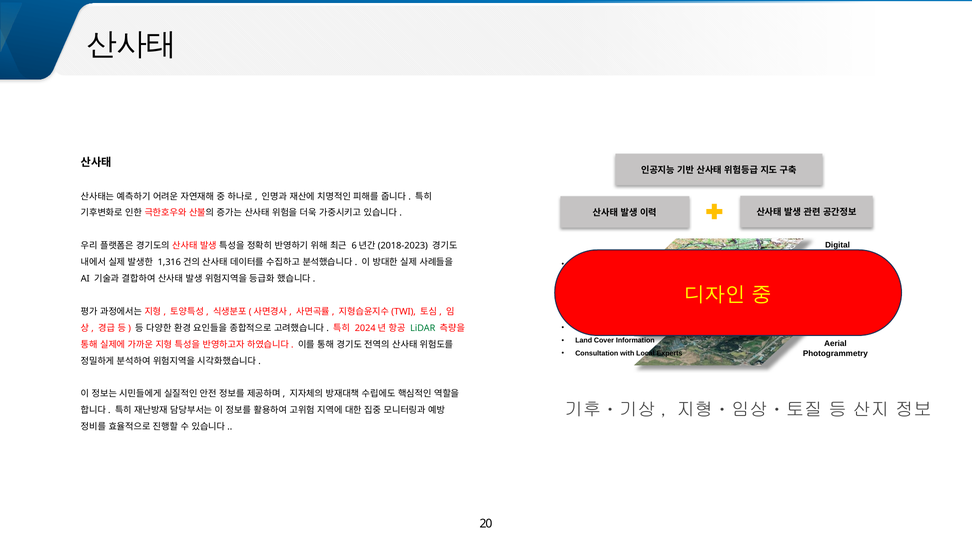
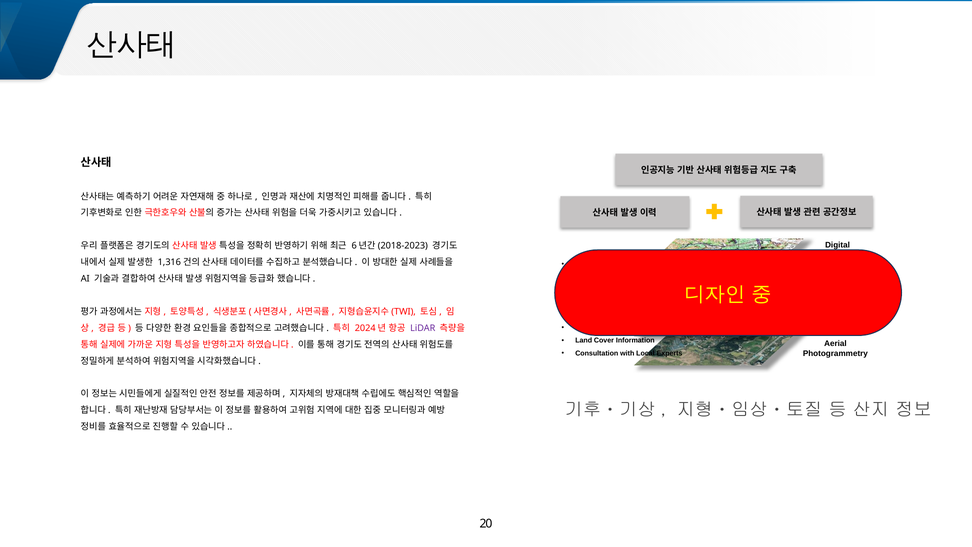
LiDAR colour: green -> purple (423, 328)
